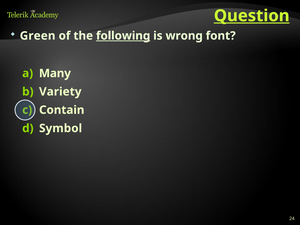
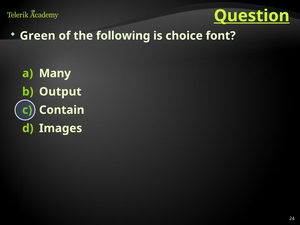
following underline: present -> none (123, 36)
wrong: wrong -> choice (184, 36)
Variety: Variety -> Output (60, 92)
Symbol: Symbol -> Images (61, 128)
